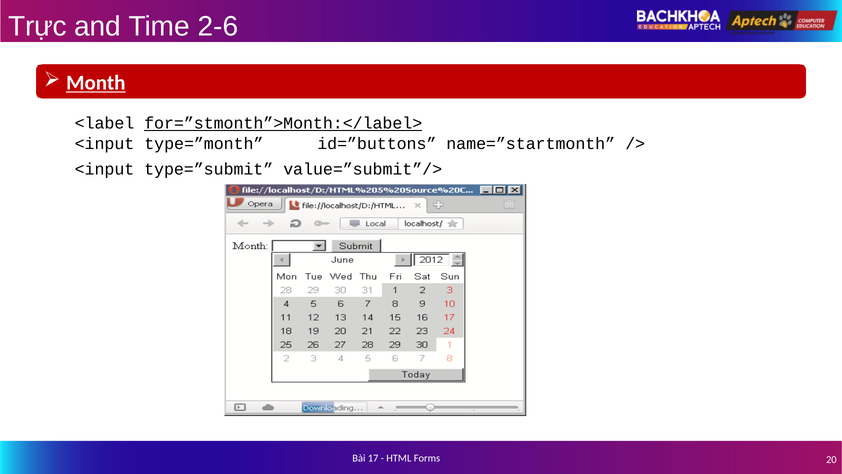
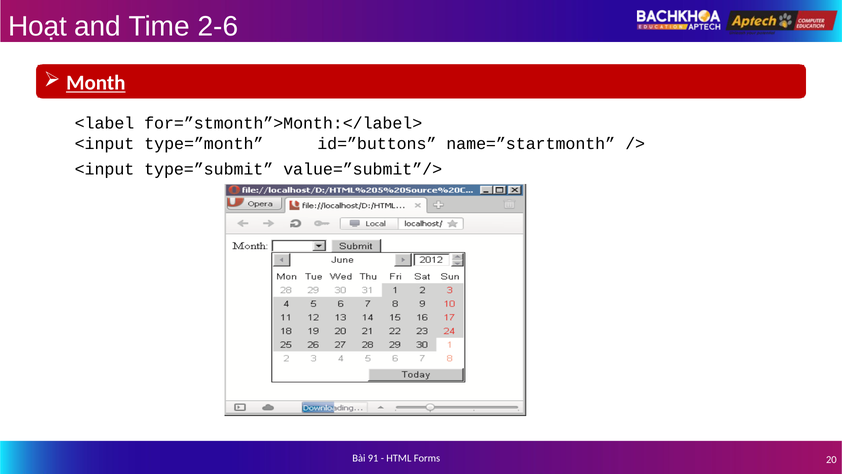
Trực: Trực -> Hoạt (38, 27)
for=”stmonth”>Month:</label> underline: present -> none (283, 123)
17: 17 -> 91 (373, 458)
